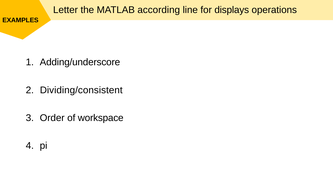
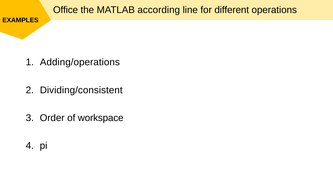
Letter: Letter -> Office (66, 10)
displays: displays -> different (232, 10)
Adding/underscore: Adding/underscore -> Adding/operations (80, 62)
